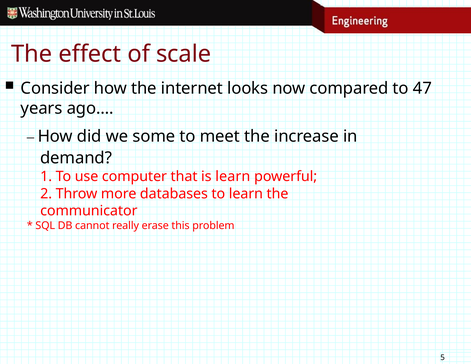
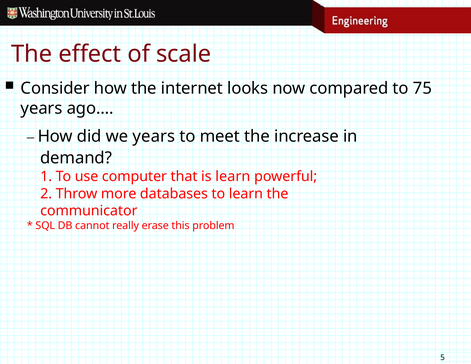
47: 47 -> 75 (423, 88)
we some: some -> years (154, 136)
